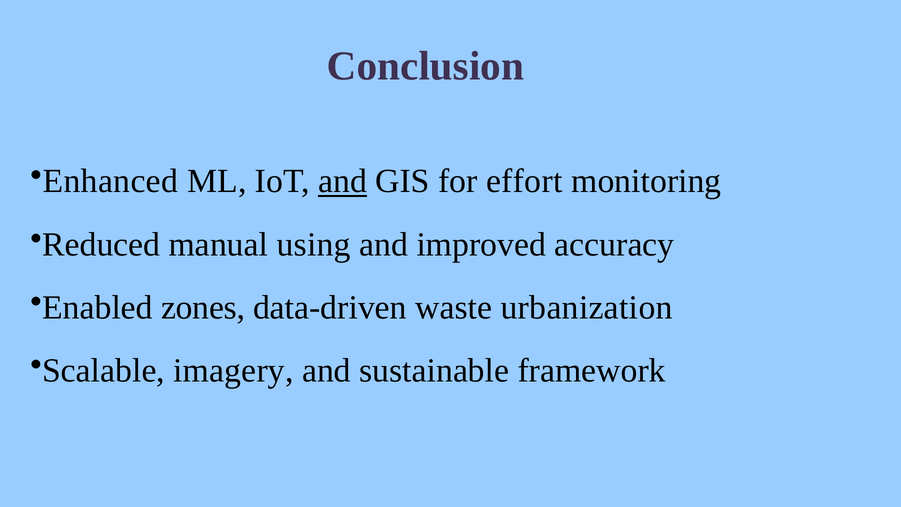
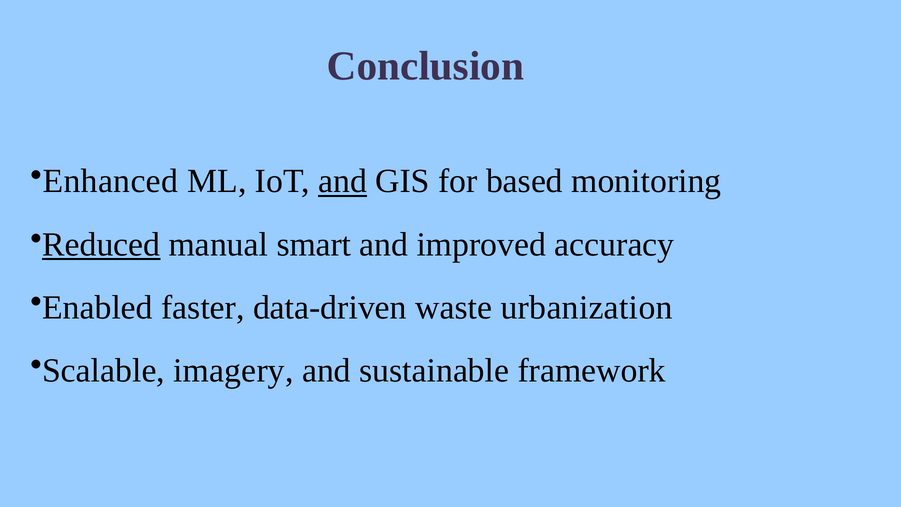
effort: effort -> based (524, 181)
Reduced underline: none -> present (101, 244)
using: using -> smart (314, 244)
zones: zones -> faster (203, 307)
